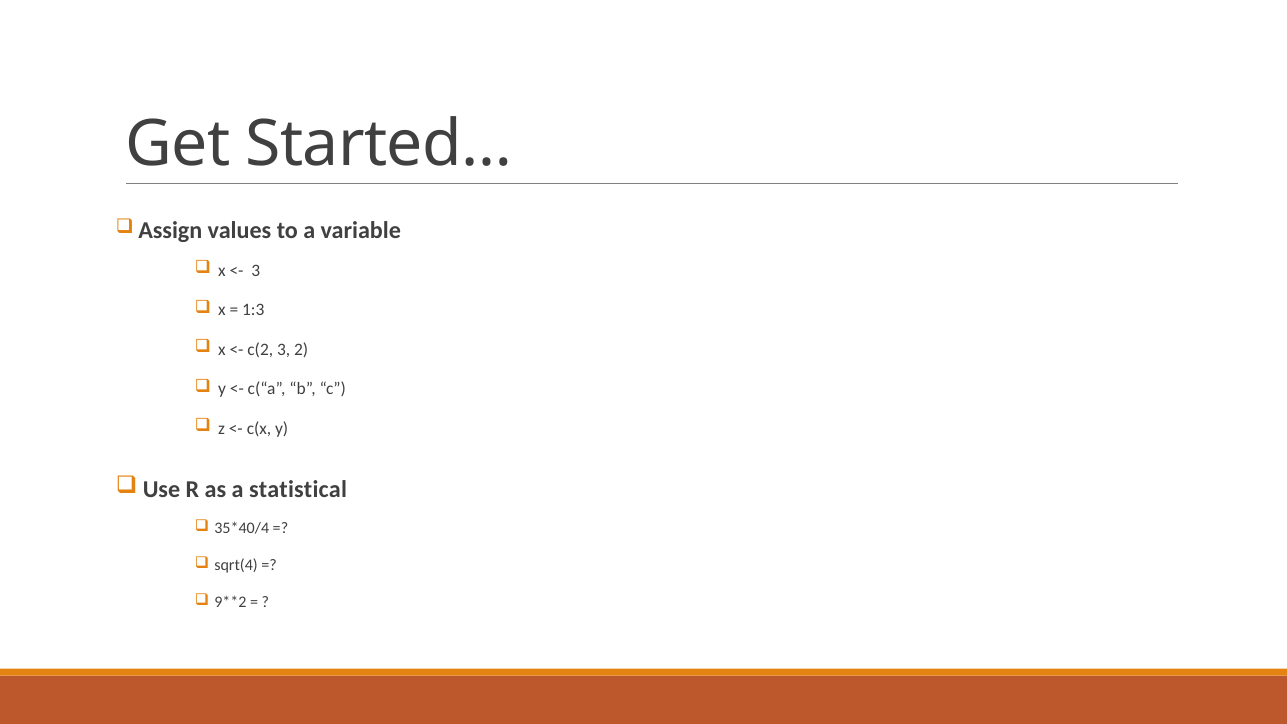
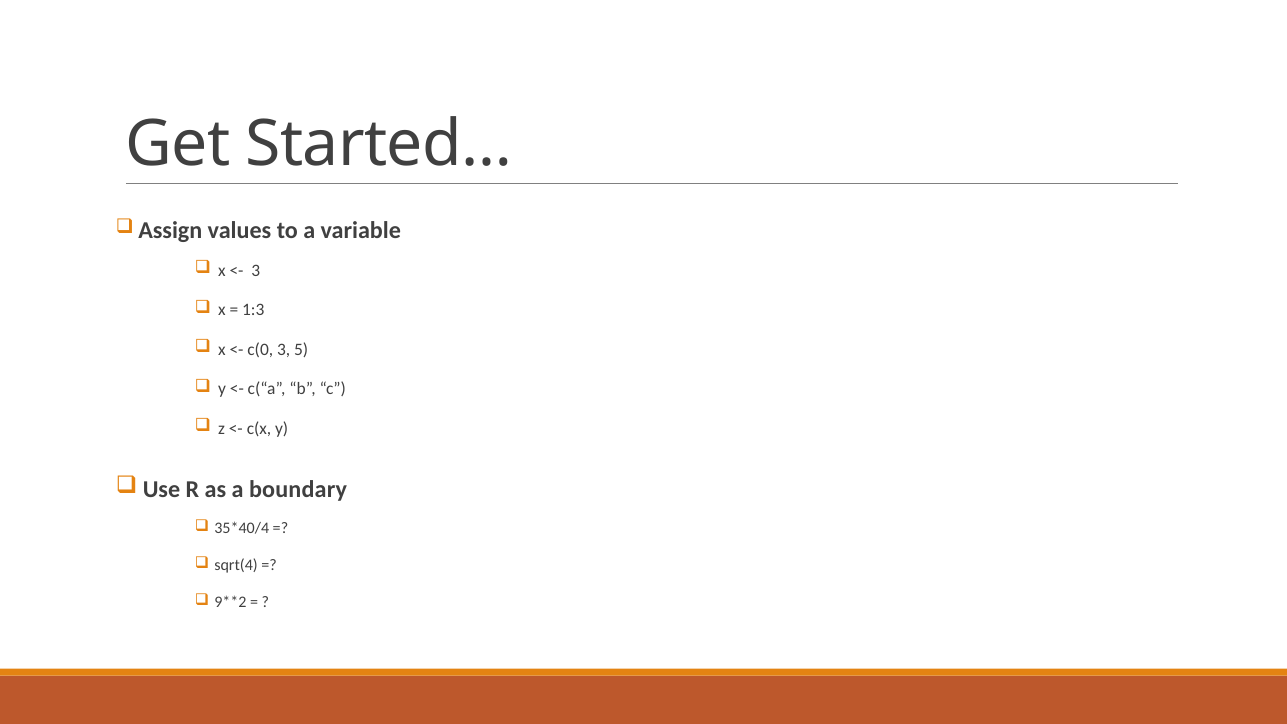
c(2: c(2 -> c(0 (260, 350)
2: 2 -> 5 (301, 350)
statistical: statistical -> boundary (298, 490)
